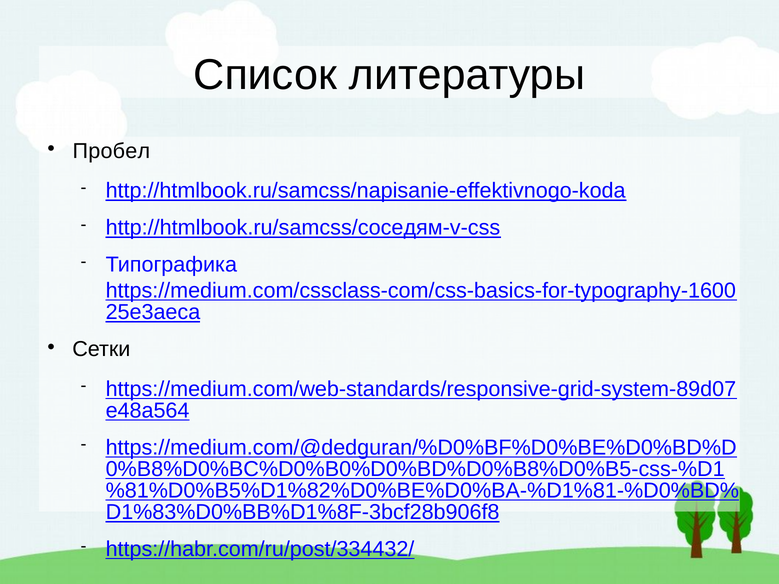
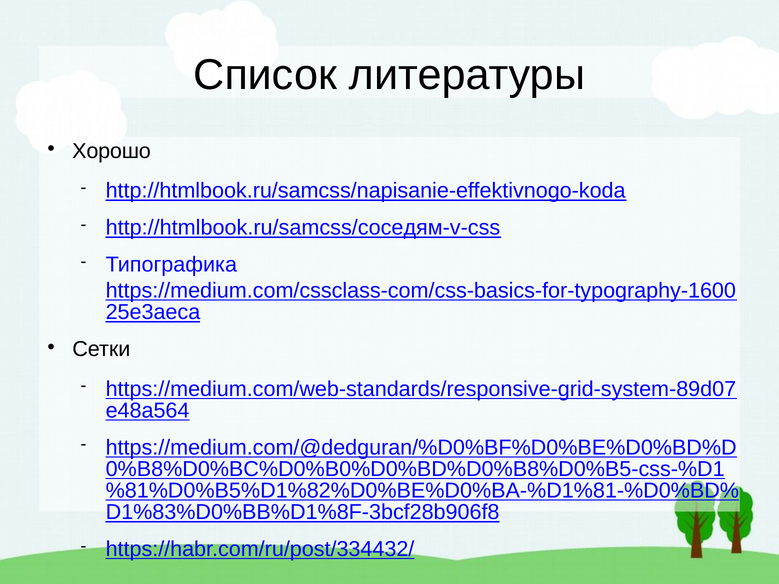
Пробел: Пробел -> Хорошо (112, 151)
